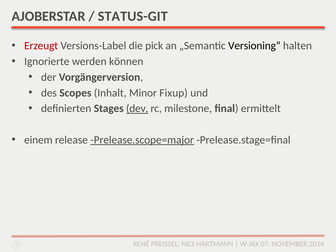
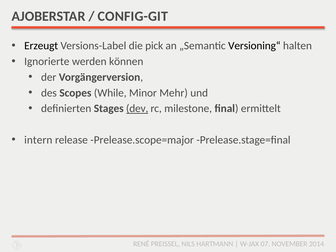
STATUS-GIT: STATUS-GIT -> CONFIG-GIT (133, 16)
Erzeugt colour: red -> black (41, 46)
Inhalt: Inhalt -> While (110, 93)
Fixup: Fixup -> Mehr (174, 93)
einem: einem -> intern (38, 140)
Prelease.scope=major underline: present -> none (142, 140)
